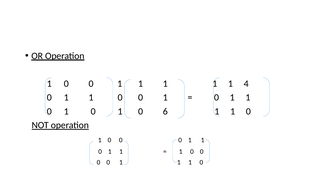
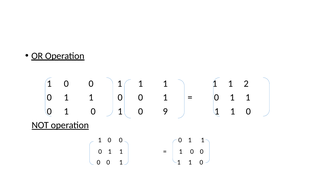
4: 4 -> 2 (246, 83)
6: 6 -> 9 (165, 111)
